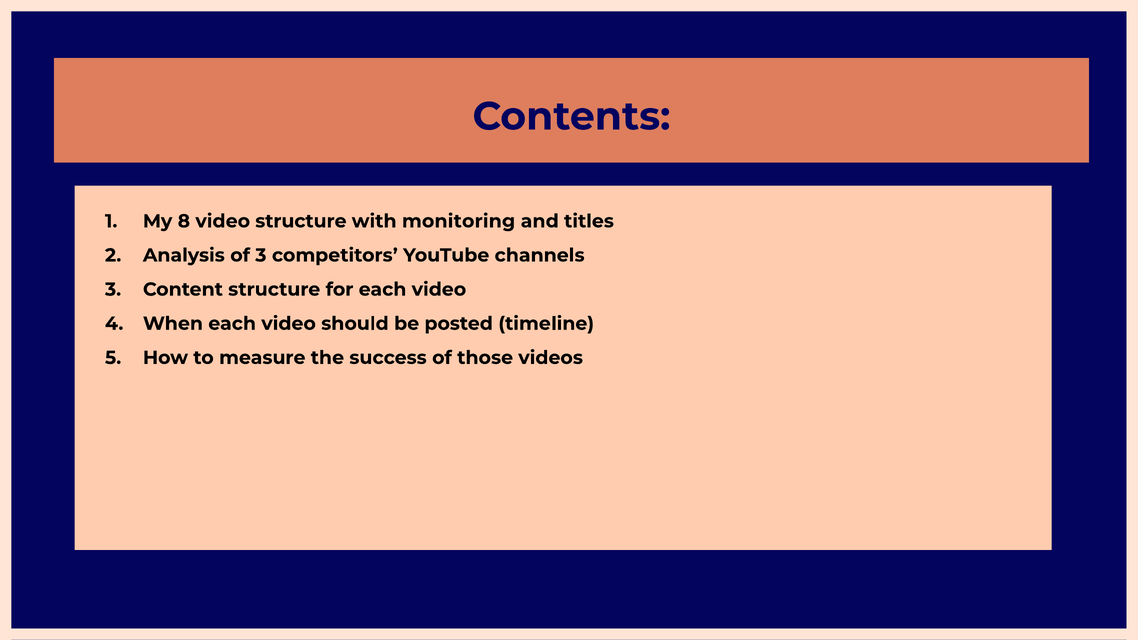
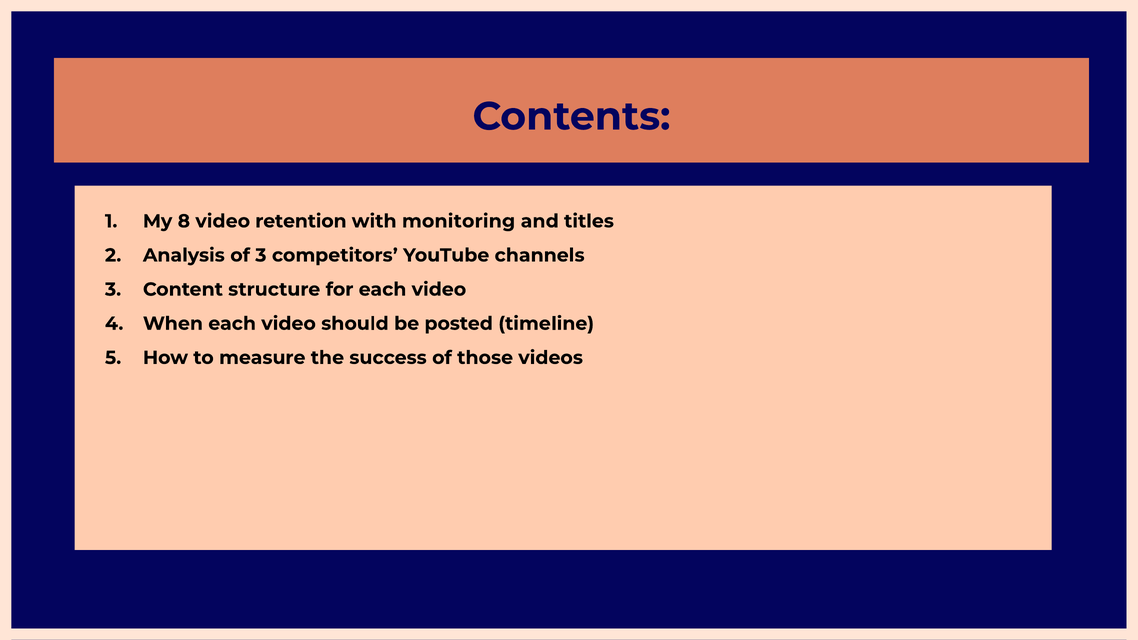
video structure: structure -> retention (301, 221)
